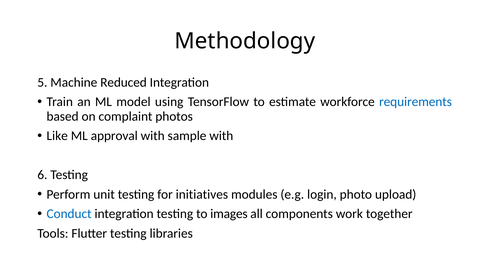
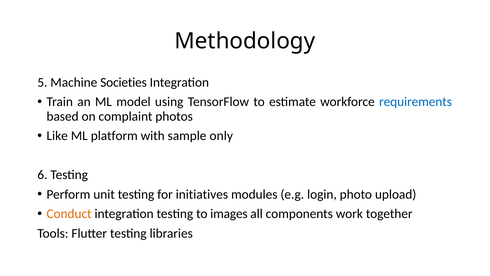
Reduced: Reduced -> Societies (124, 82)
approval: approval -> platform (114, 136)
sample with: with -> only (221, 136)
Conduct colour: blue -> orange (69, 214)
